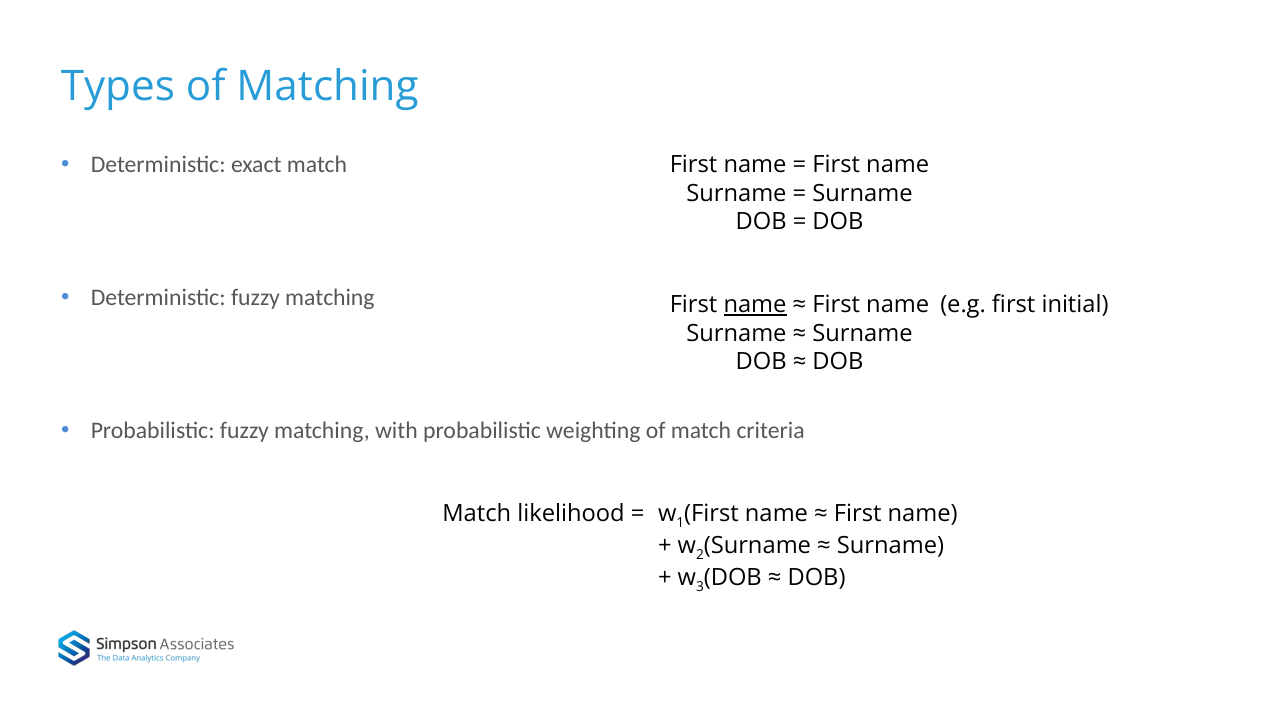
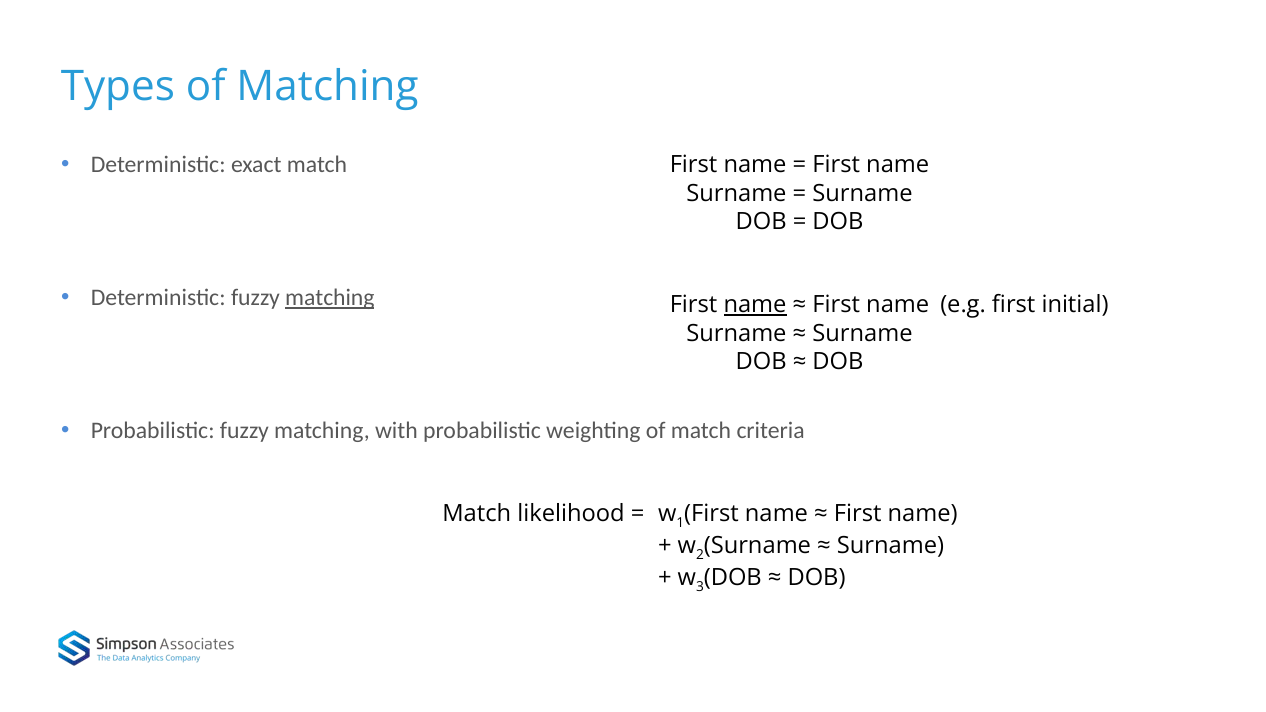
matching underline: none -> present (330, 298)
